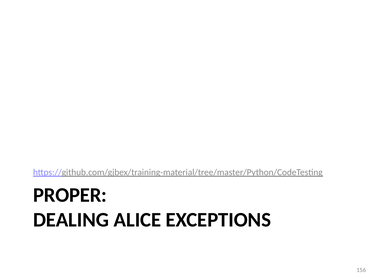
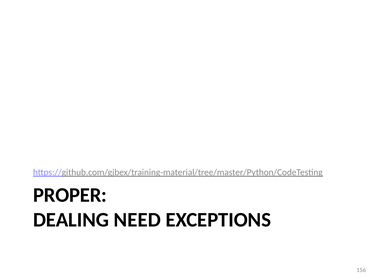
ALICE: ALICE -> NEED (137, 219)
